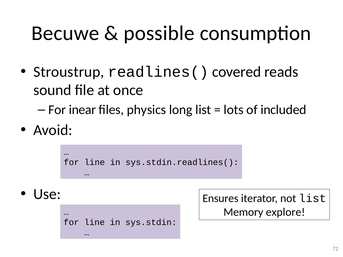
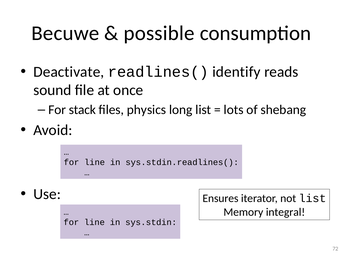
Stroustrup: Stroustrup -> Deactivate (69, 72)
covered: covered -> identify (236, 72)
inear: inear -> stack (82, 110)
included: included -> shebang (283, 110)
explore: explore -> integral (286, 212)
